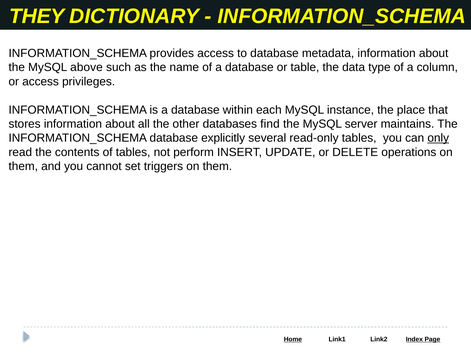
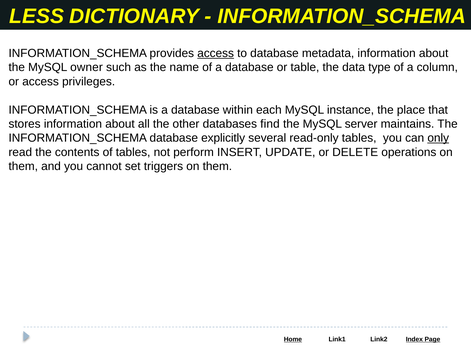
THEY: THEY -> LESS (37, 16)
access underline: none -> present (216, 53)
above: above -> owner (87, 67)
